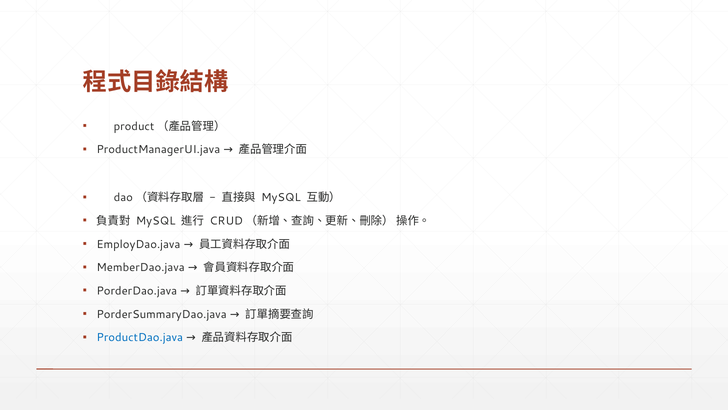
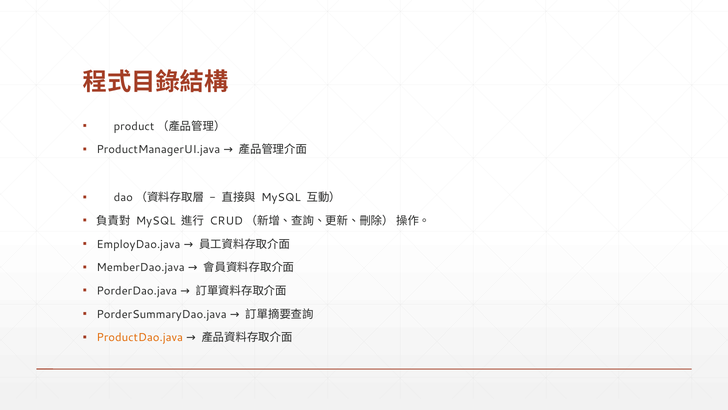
ProductDao.java colour: blue -> orange (140, 337)
